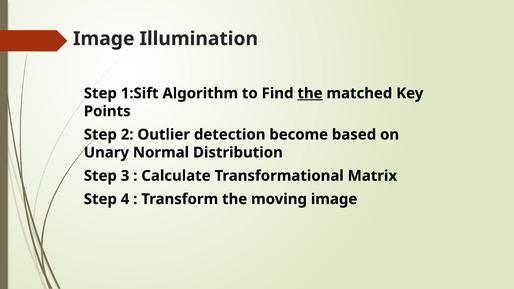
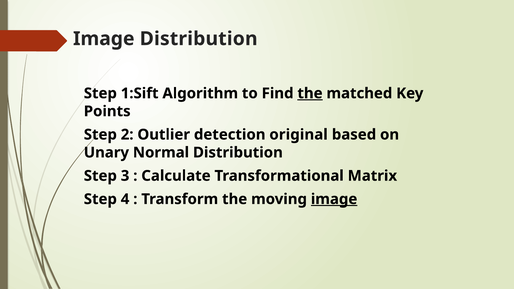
Image Illumination: Illumination -> Distribution (199, 39)
become: become -> original (299, 135)
image underline: none -> present (334, 199)
